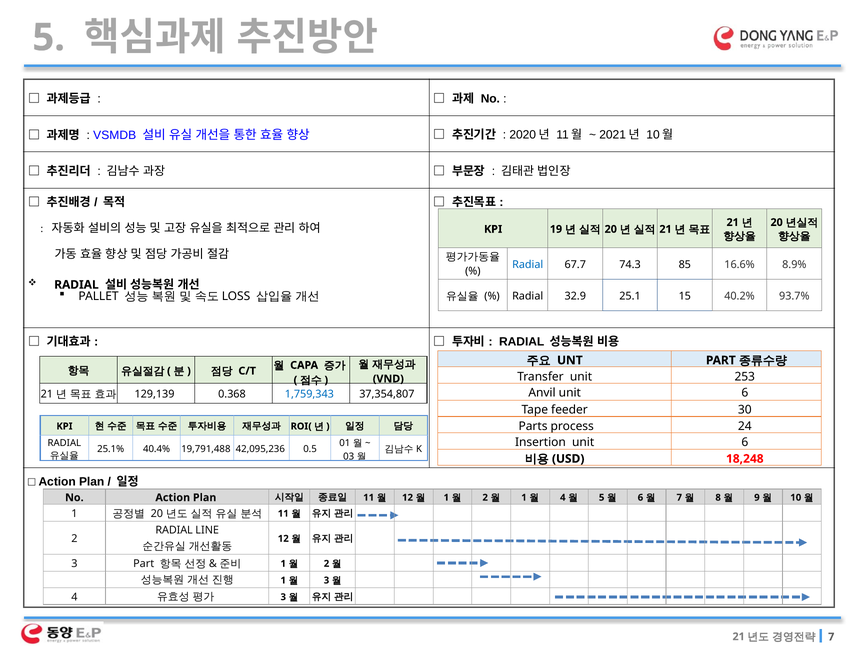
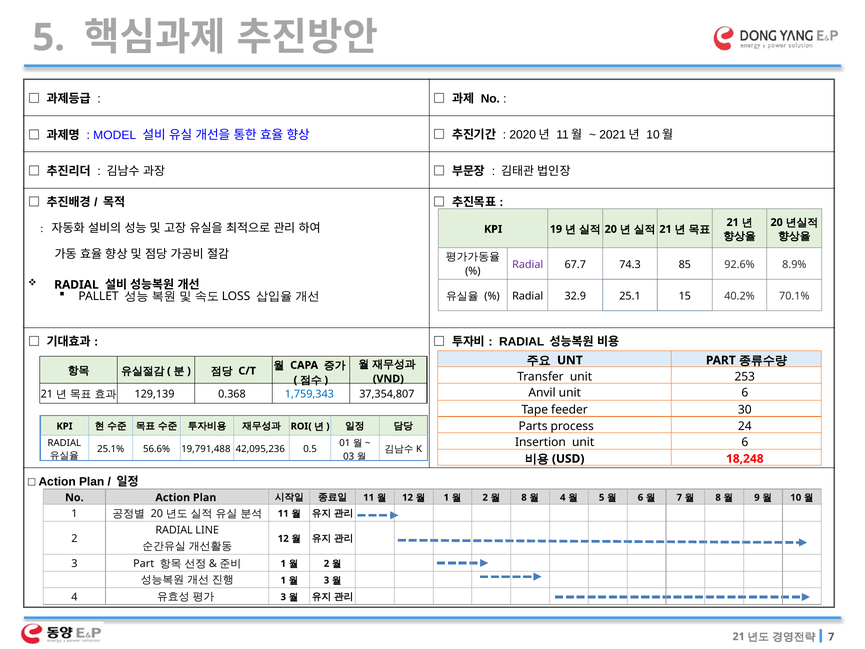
VSMDB: VSMDB -> MODEL (115, 135)
Radial colour: blue -> purple (528, 264)
16.6%: 16.6% -> 92.6% (740, 264)
93.7%: 93.7% -> 70.1% (794, 296)
40.4%: 40.4% -> 56.6% (157, 449)
1: 1 -> 8 (524, 497)
